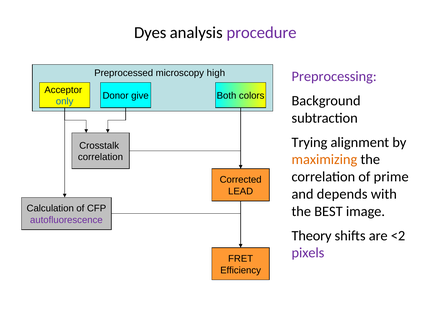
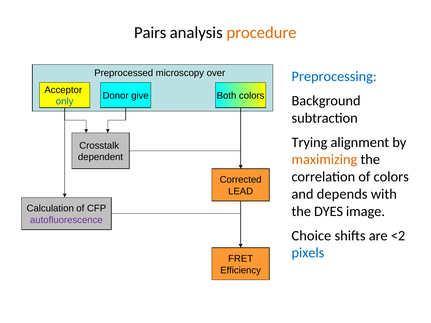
Dyes: Dyes -> Pairs (150, 33)
procedure colour: purple -> orange (262, 33)
high: high -> over (216, 73)
Preprocessing colour: purple -> blue (334, 76)
correlation: correlation -> dependent (101, 157)
of prime: prime -> colors (391, 177)
BEST: BEST -> DYES (329, 211)
Theory: Theory -> Choice (311, 236)
pixels colour: purple -> blue (308, 253)
